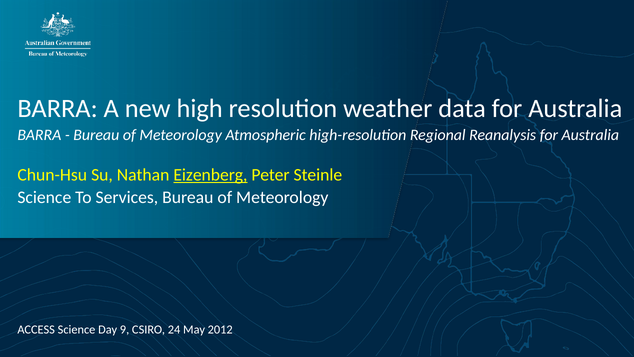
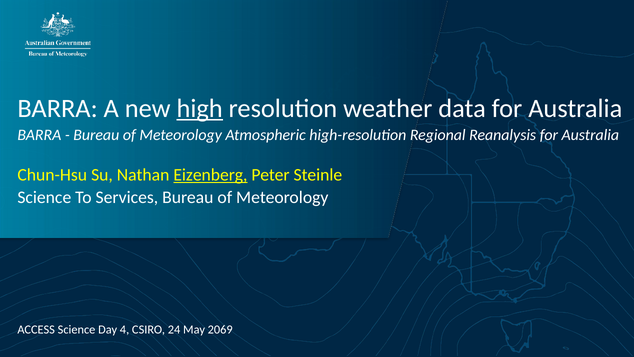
high underline: none -> present (200, 108)
9: 9 -> 4 (125, 329)
2012: 2012 -> 2069 (220, 329)
